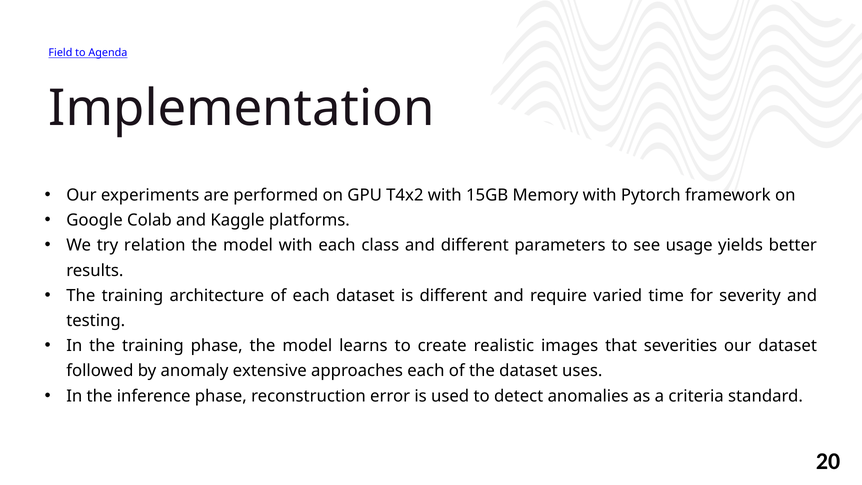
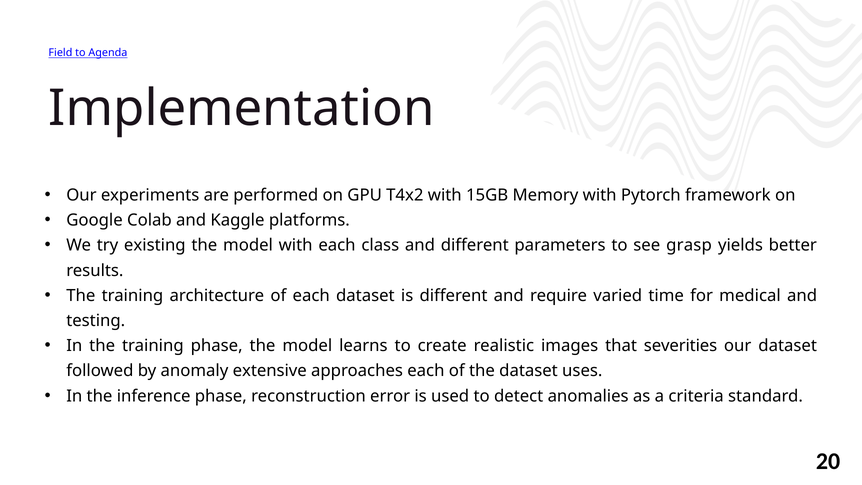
relation: relation -> existing (155, 245)
usage: usage -> grasp (689, 245)
severity: severity -> medical (750, 296)
